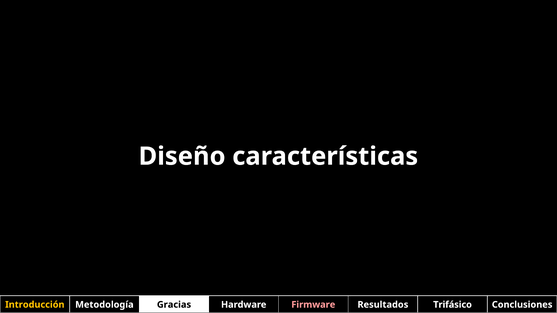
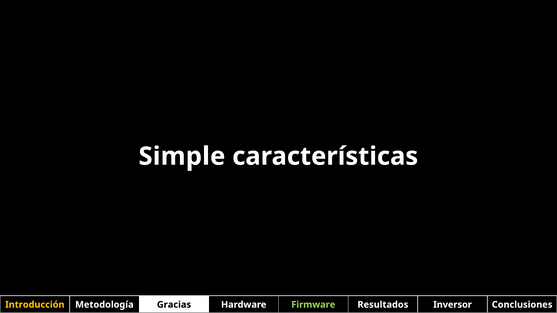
Diseño: Diseño -> Simple (182, 156)
Firmware colour: pink -> light green (313, 305)
Trifásico: Trifásico -> Inversor (453, 305)
